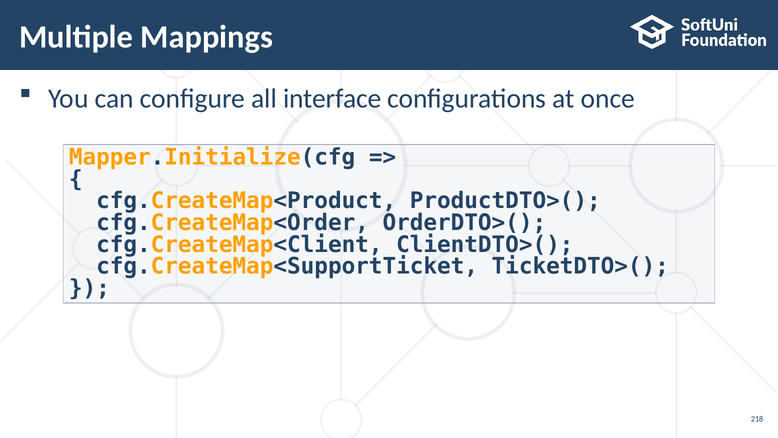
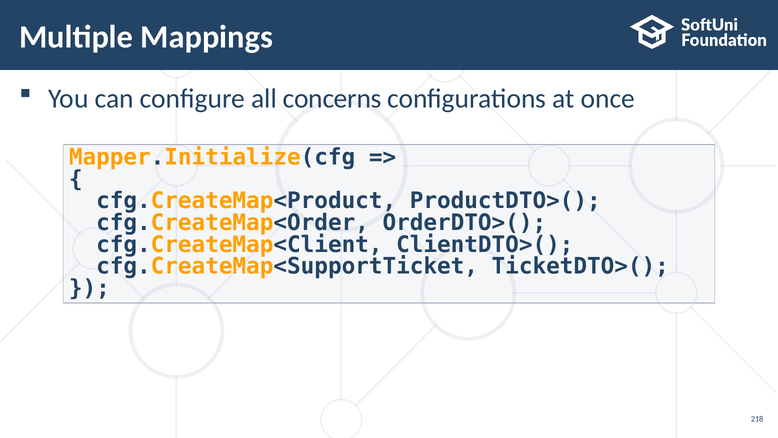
interface: interface -> concerns (332, 99)
